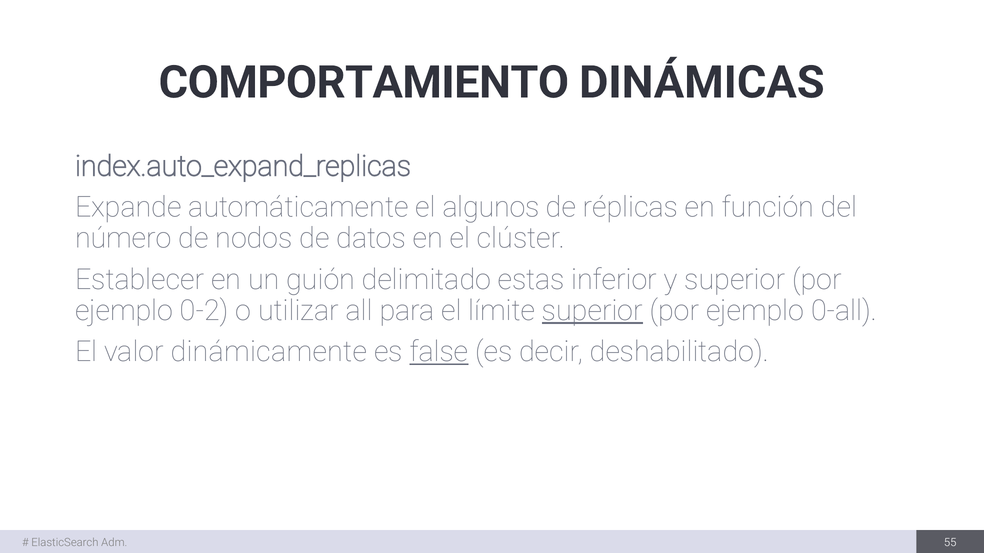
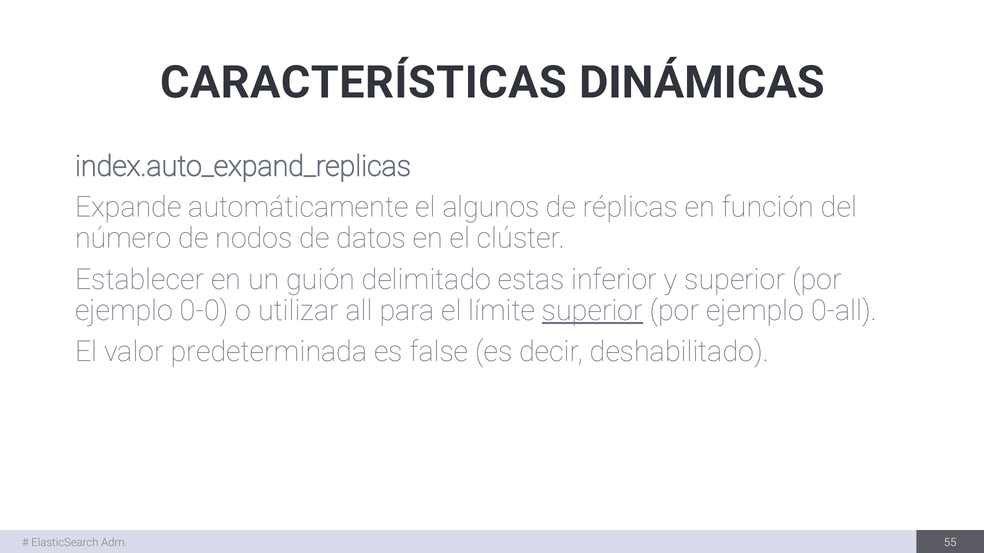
COMPORTAMIENTO: COMPORTAMIENTO -> CARACTERÍSTICAS (363, 83)
0-2: 0-2 -> 0-0 (204, 311)
dinámicamente: dinámicamente -> predeterminada (269, 352)
false underline: present -> none (439, 352)
